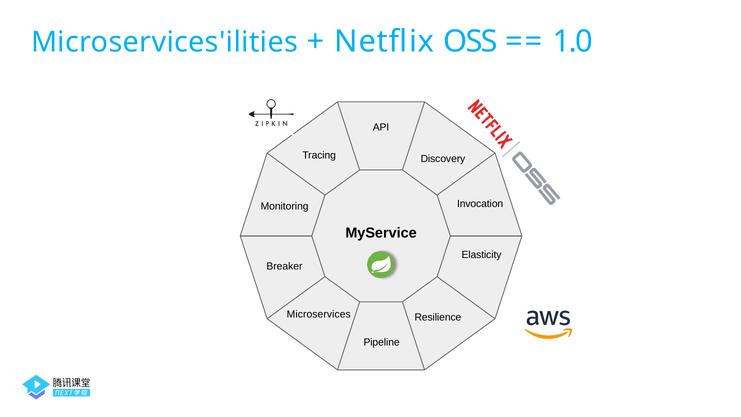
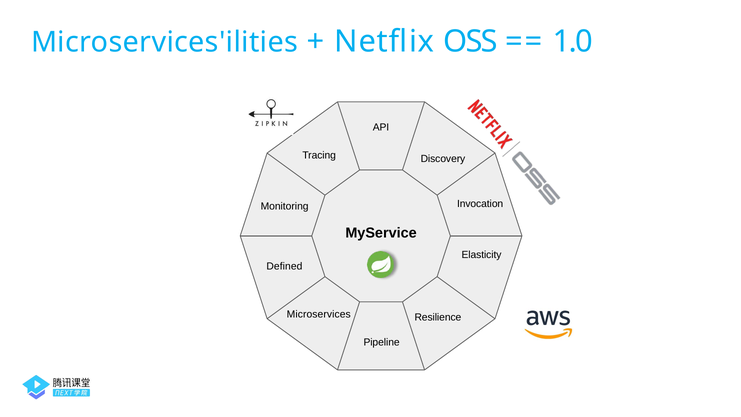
Breaker: Breaker -> Defined (284, 266)
